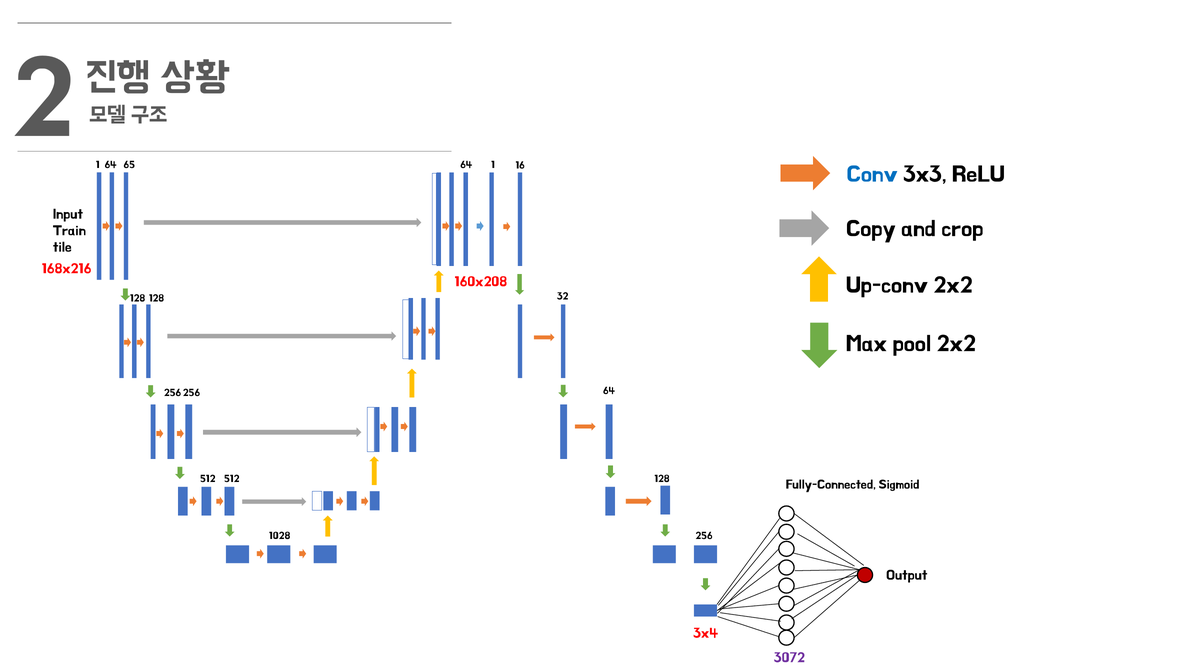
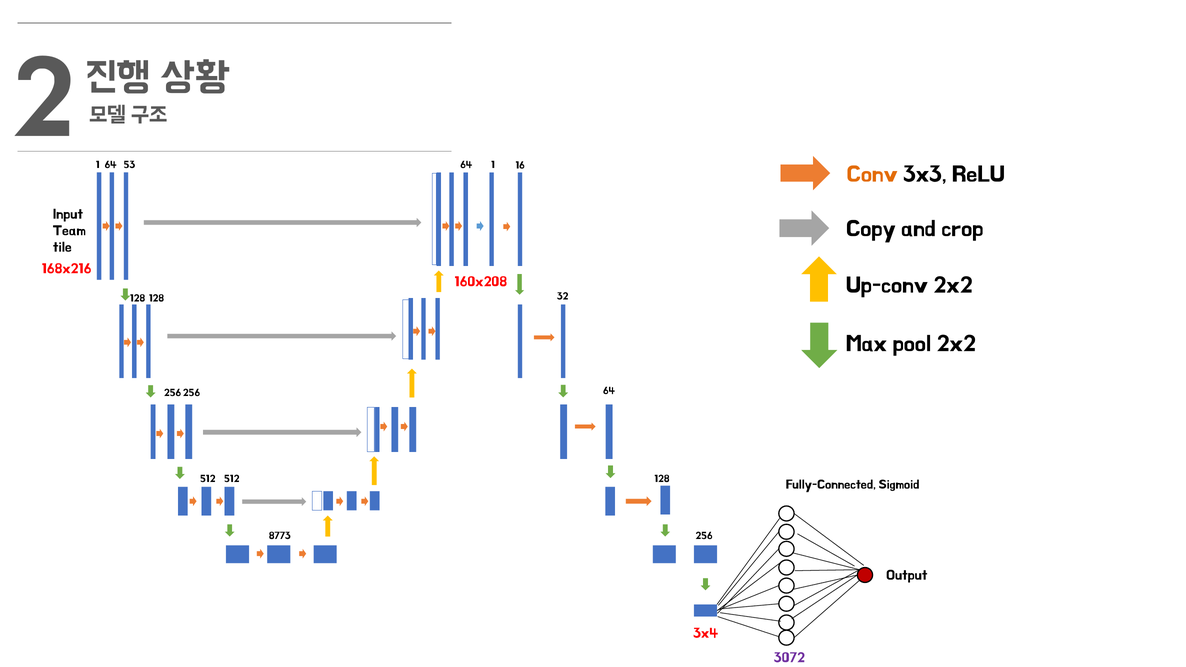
65: 65 -> 53 (129, 165)
Conv colour: blue -> orange (872, 174)
Train: Train -> Team (69, 230)
1028: 1028 -> 8773 (280, 535)
